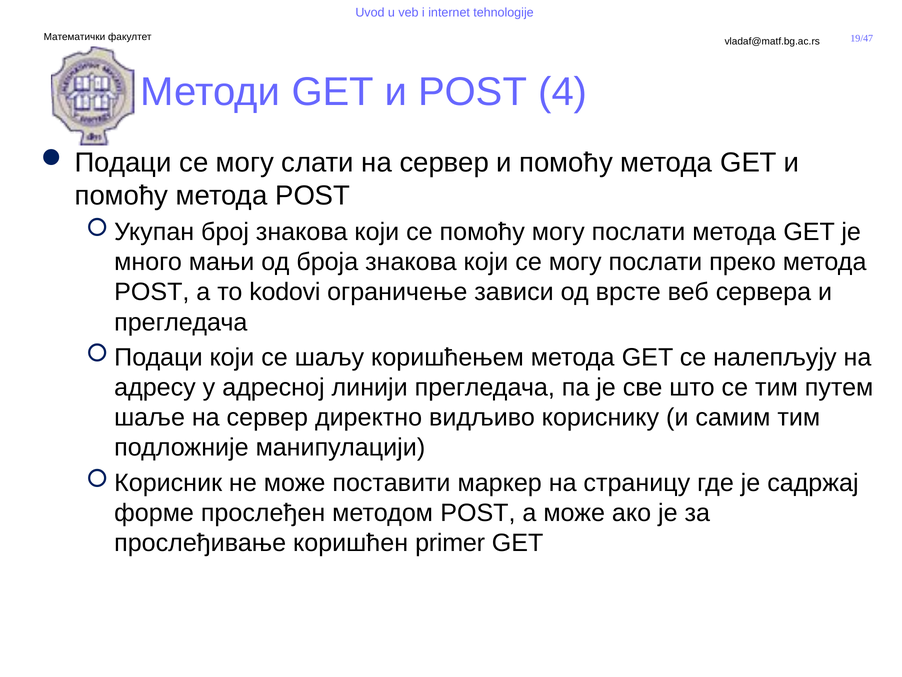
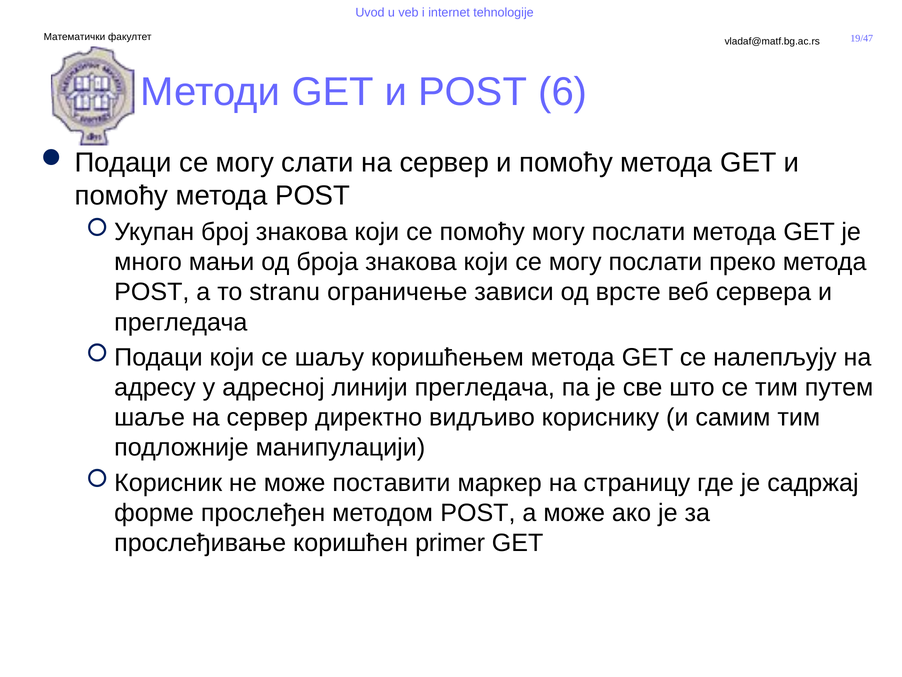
4: 4 -> 6 (563, 92)
kodovi: kodovi -> stranu (285, 292)
